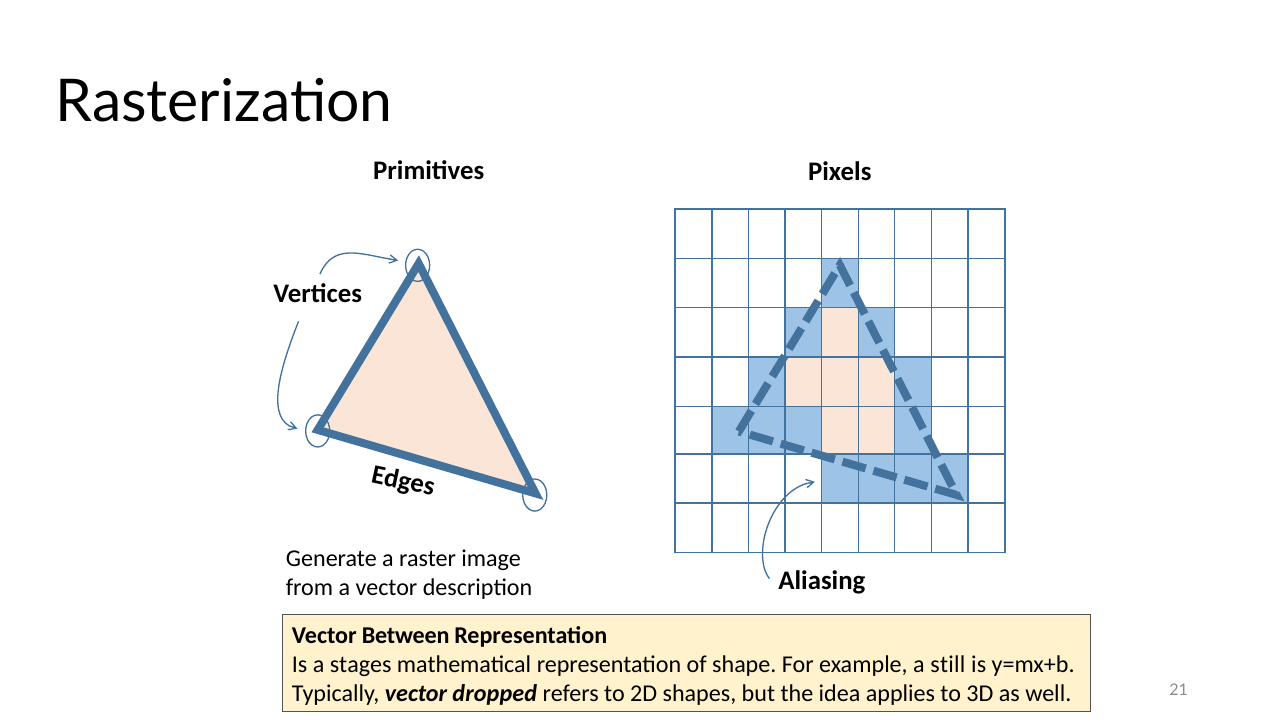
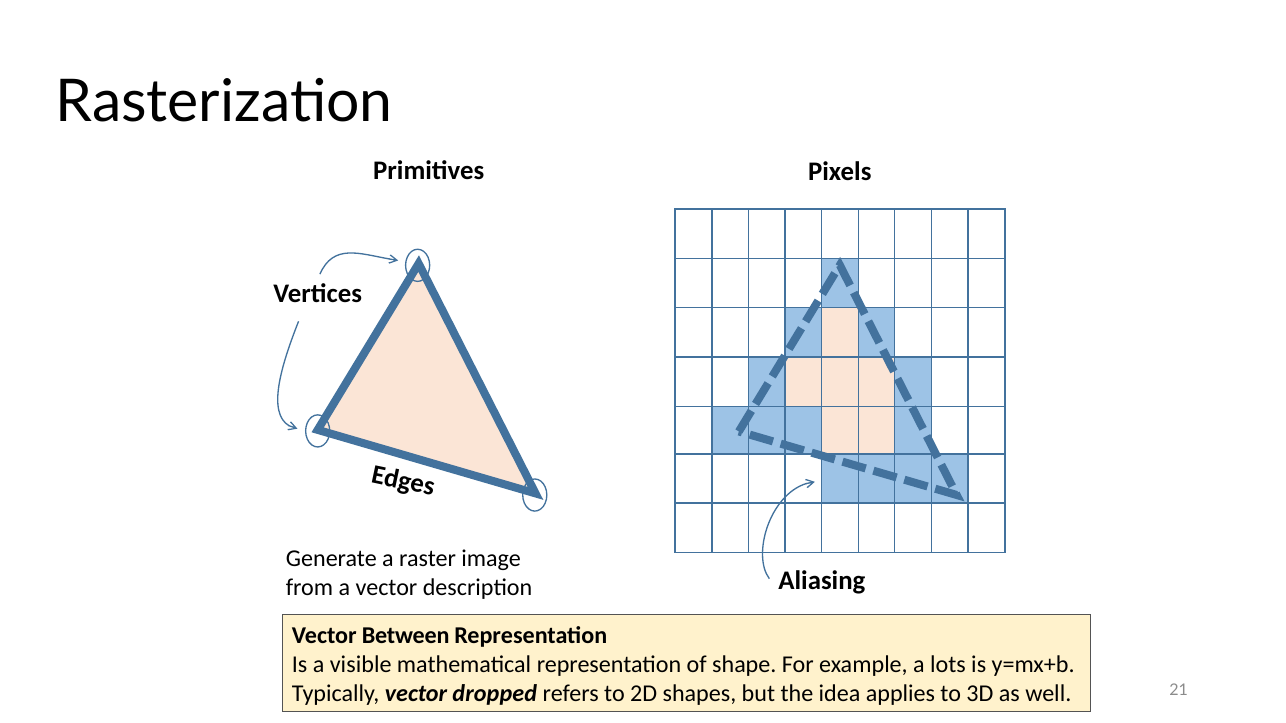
stages: stages -> visible (361, 665)
still: still -> lots (948, 665)
